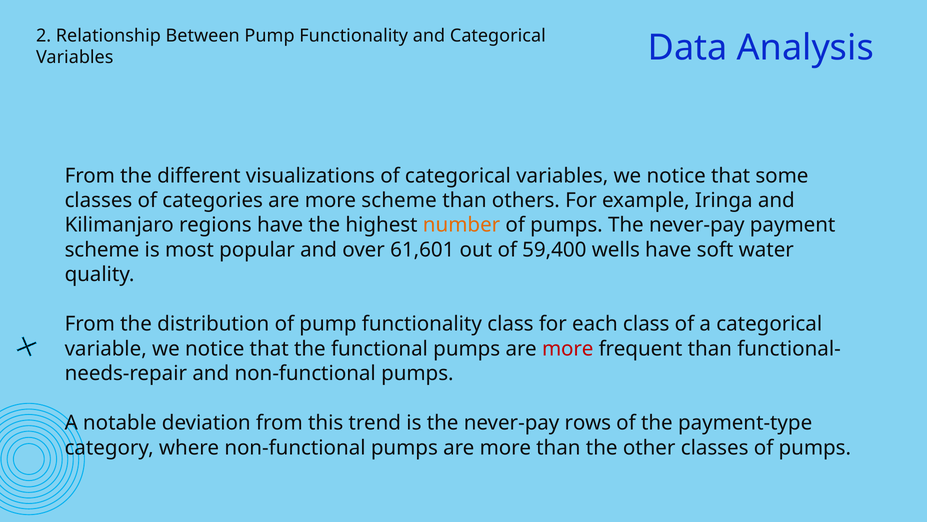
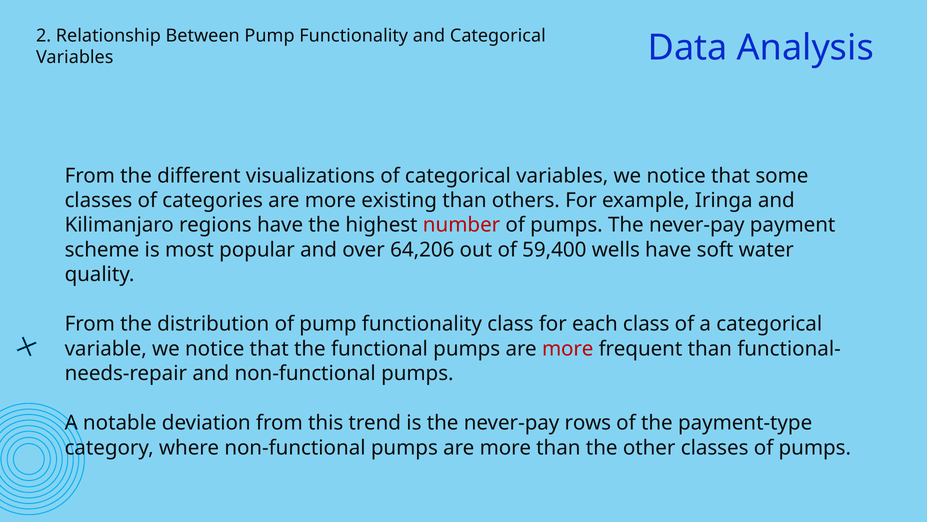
more scheme: scheme -> existing (399, 200)
number colour: orange -> red (462, 225)
61,601: 61,601 -> 64,206 (422, 250)
